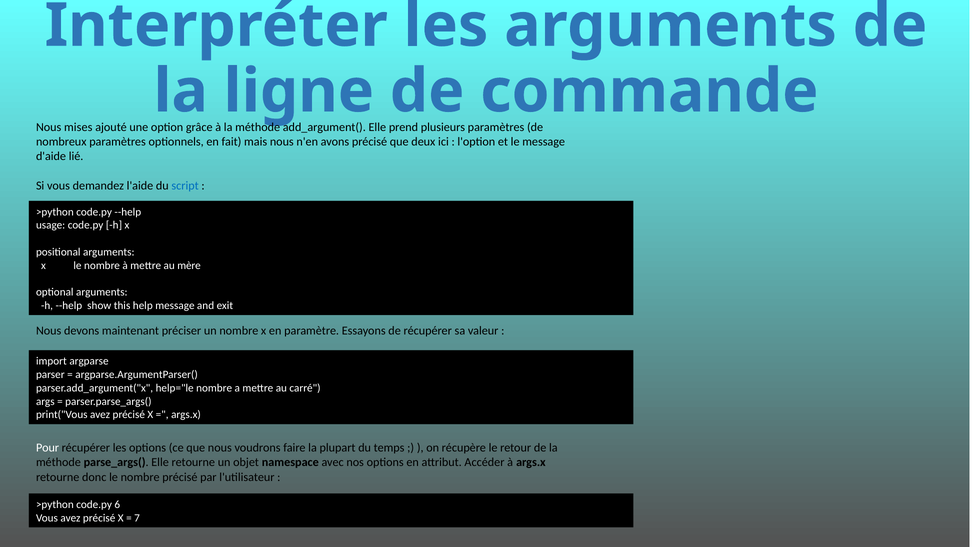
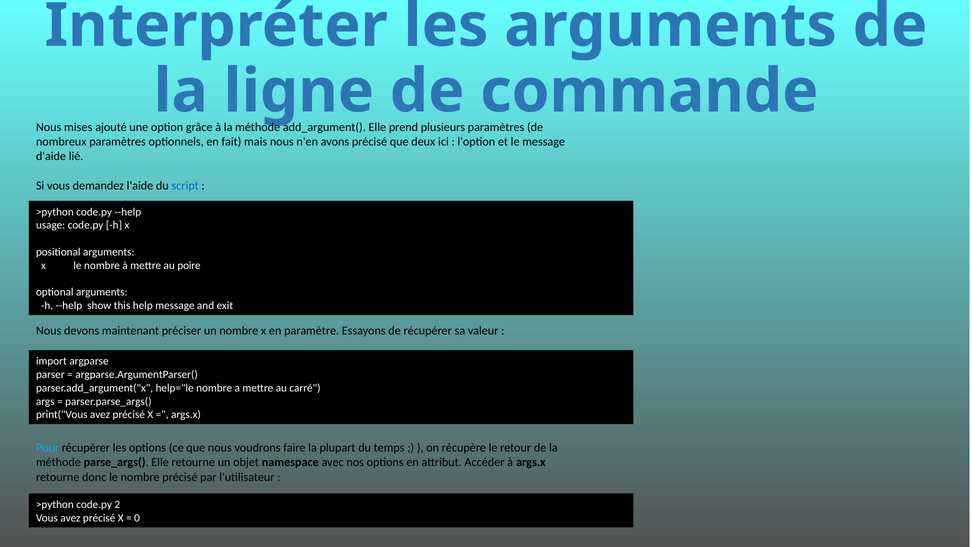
mère: mère -> poire (189, 265)
Pour colour: white -> light blue (48, 448)
6: 6 -> 2 (117, 504)
7: 7 -> 0 (137, 518)
